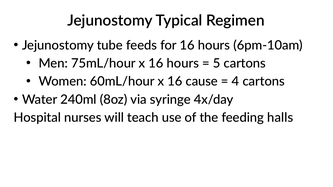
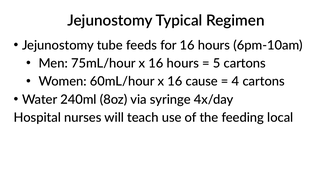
halls: halls -> local (280, 118)
